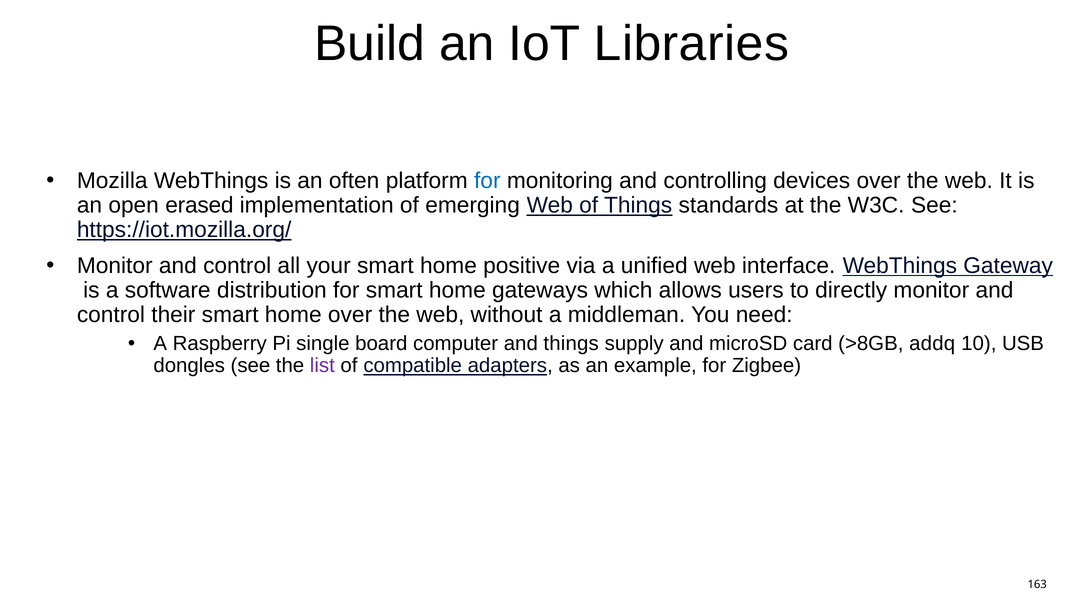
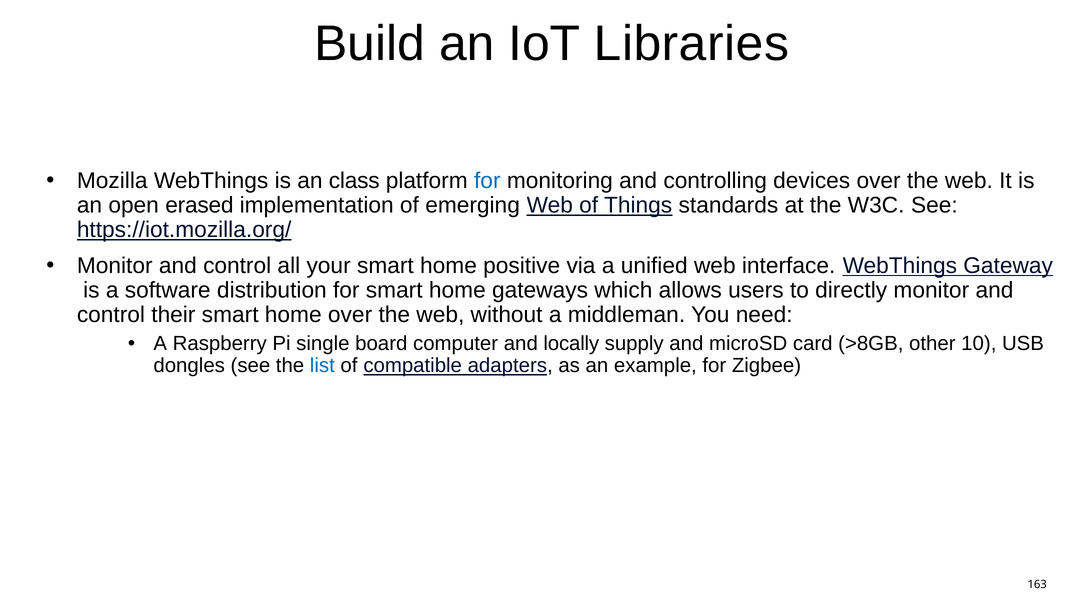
often: often -> class (354, 181)
and things: things -> locally (571, 343)
addq: addq -> other (932, 343)
list colour: purple -> blue (322, 365)
